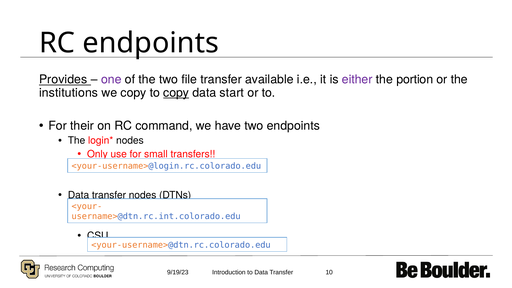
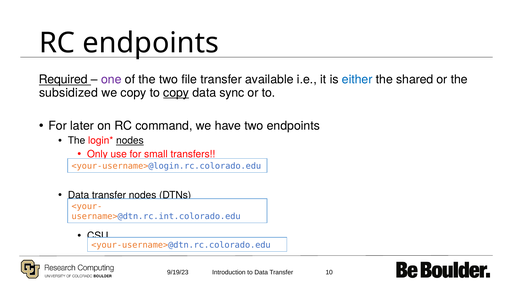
Provides: Provides -> Required (63, 79)
either colour: purple -> blue (357, 79)
portion: portion -> shared (415, 79)
institutions: institutions -> subsidized (69, 93)
start: start -> sync (232, 93)
their: their -> later (82, 126)
nodes underline: none -> present (130, 141)
